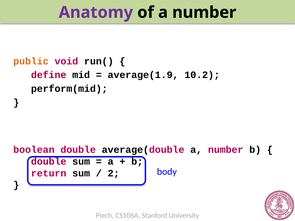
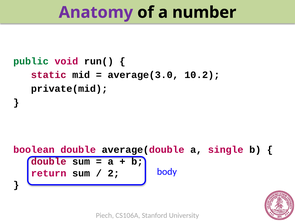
public colour: orange -> green (31, 61)
define: define -> static (49, 75)
average(1.9: average(1.9 -> average(3.0 (143, 75)
perform(mid: perform(mid -> private(mid (69, 89)
average(double a number: number -> single (226, 150)
